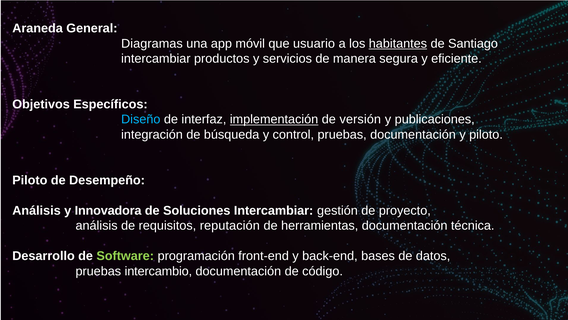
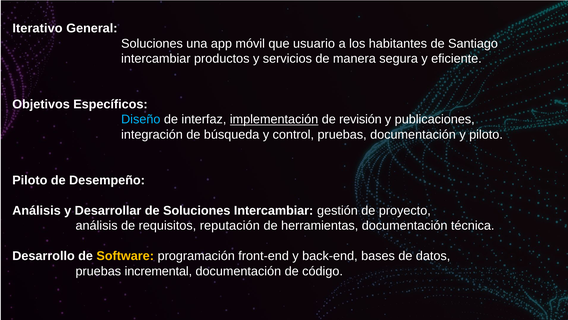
Araneda: Araneda -> Iterativo (37, 28)
Diagramas: Diagramas -> Soluciones (152, 44)
habitantes underline: present -> none (398, 44)
versión: versión -> revisión (360, 119)
Innovadora: Innovadora -> Desarrollar (108, 210)
Software colour: light green -> yellow (125, 256)
intercambio: intercambio -> incremental (158, 271)
